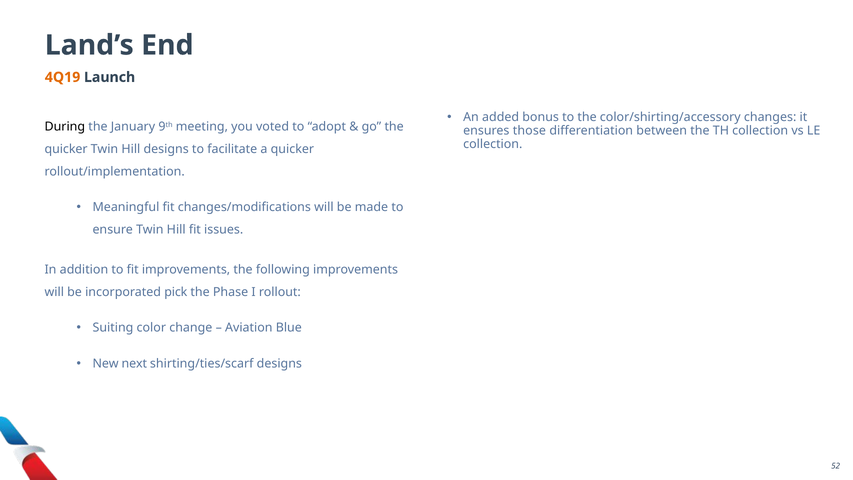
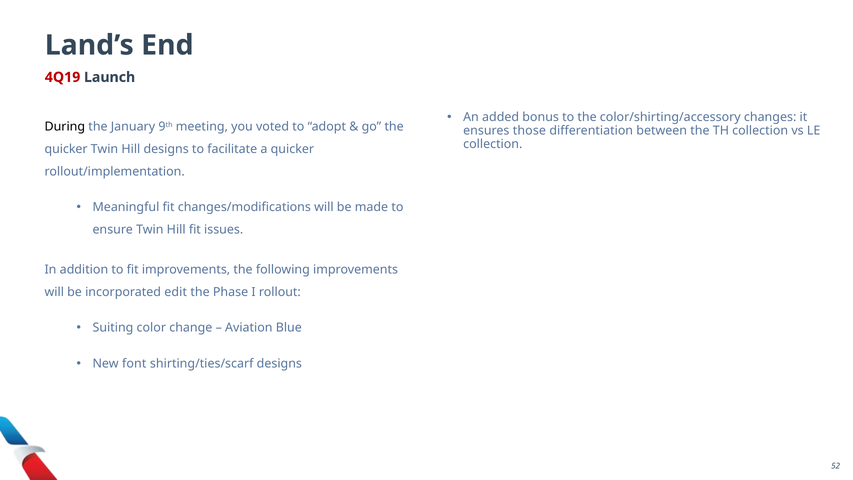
4Q19 colour: orange -> red (63, 77)
pick: pick -> edit (176, 292)
next: next -> font (134, 363)
